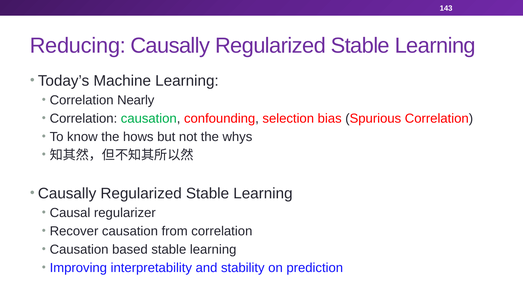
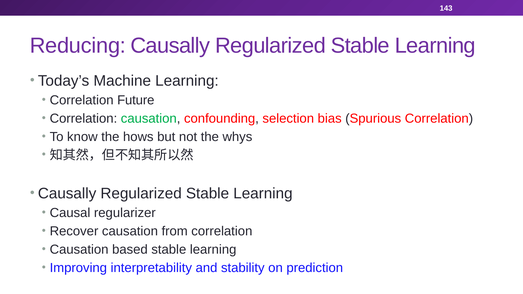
Nearly: Nearly -> Future (136, 100)
